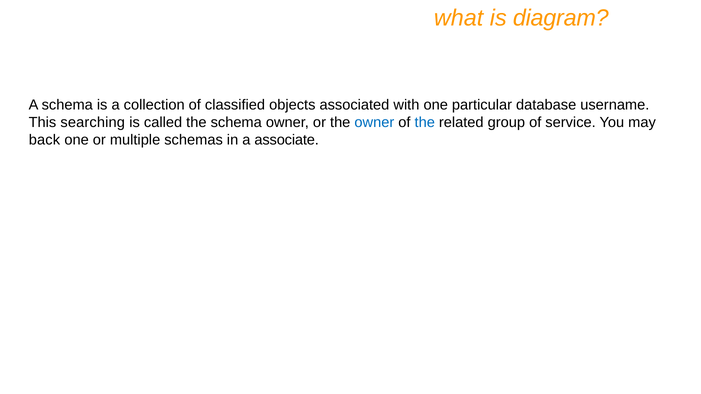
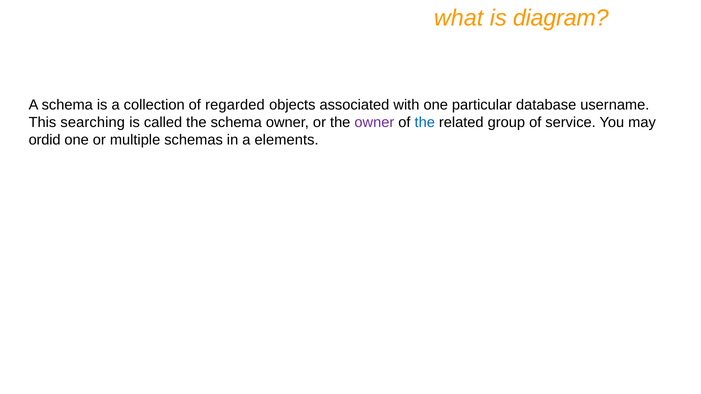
classified: classified -> regarded (235, 105)
owner colour: blue -> purple (374, 122)
back: back -> ordid (45, 140)
associate: associate -> elements (287, 140)
